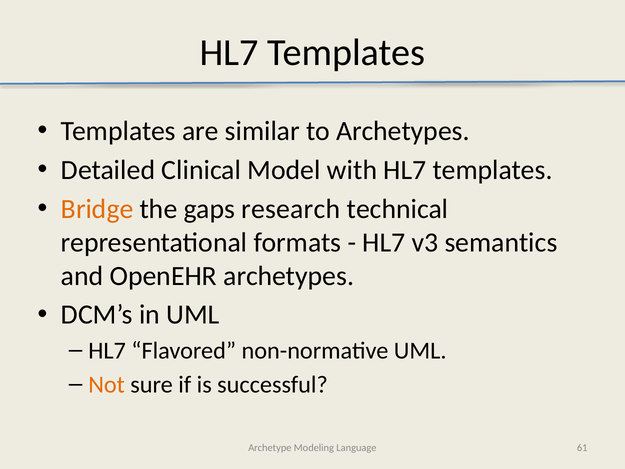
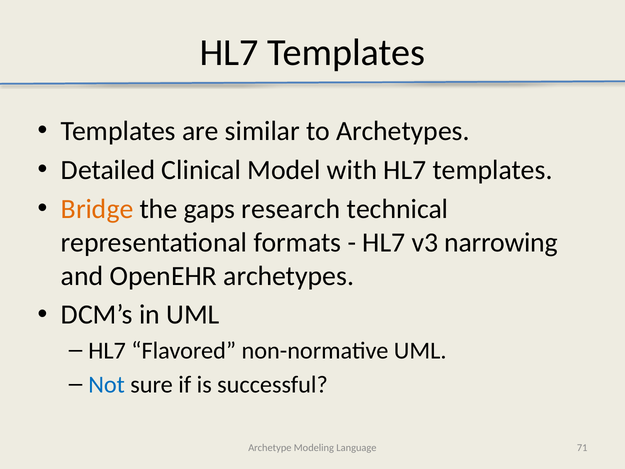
semantics: semantics -> narrowing (501, 242)
Not colour: orange -> blue (107, 384)
61: 61 -> 71 (582, 448)
